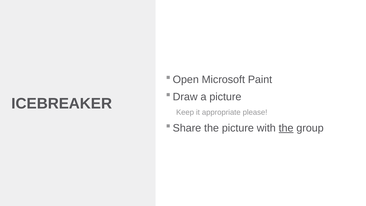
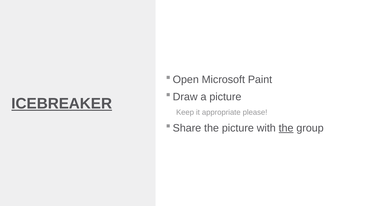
ICEBREAKER underline: none -> present (62, 104)
